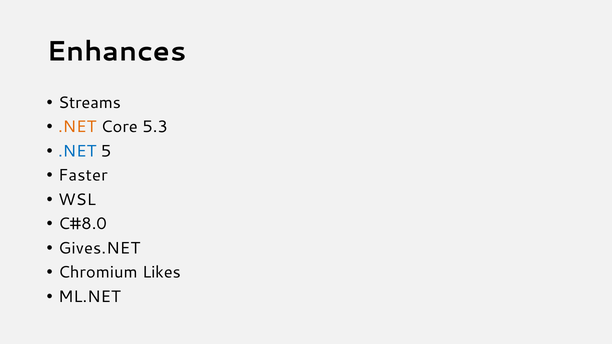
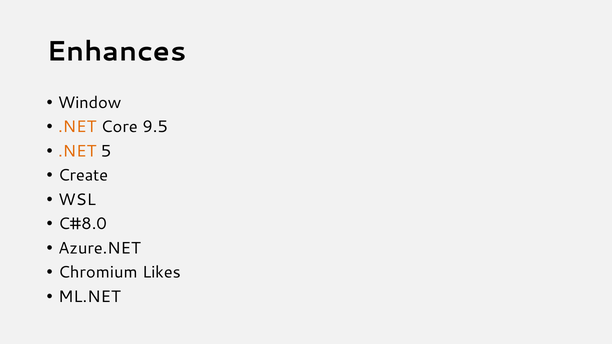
Streams: Streams -> Window (90, 103)
5.3: 5.3 -> 9.5 (155, 127)
.NET colour: blue -> orange (77, 151)
Faster: Faster -> Create (83, 176)
Gives.NET: Gives.NET -> Azure.NET (99, 248)
